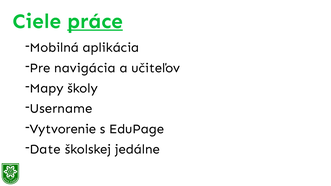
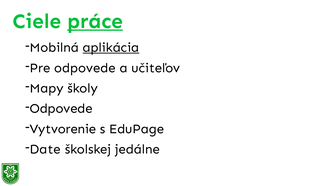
aplikácia underline: none -> present (111, 48)
Pre navigácia: navigácia -> odpovede (85, 68)
Username: Username -> Odpovede (61, 109)
